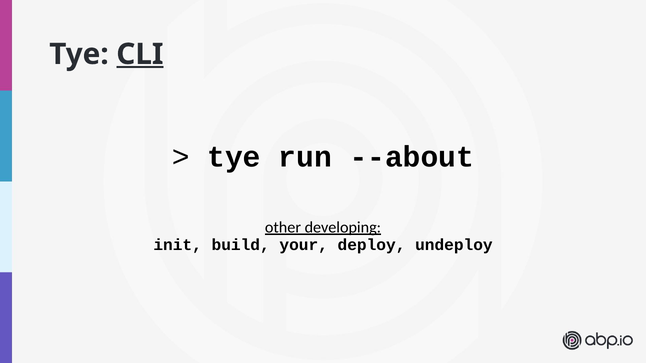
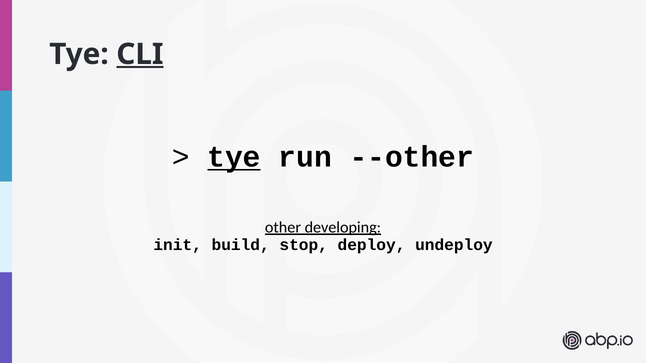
tye underline: none -> present (234, 157)
--about: --about -> --other (412, 157)
your: your -> stop (304, 245)
